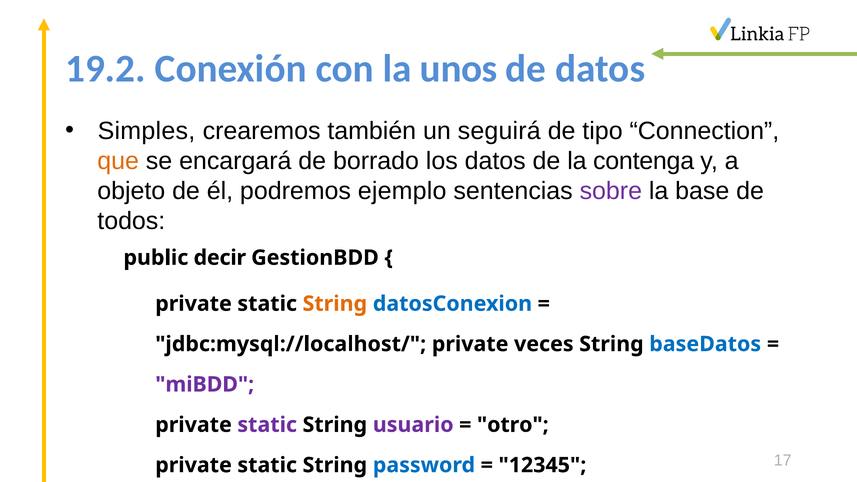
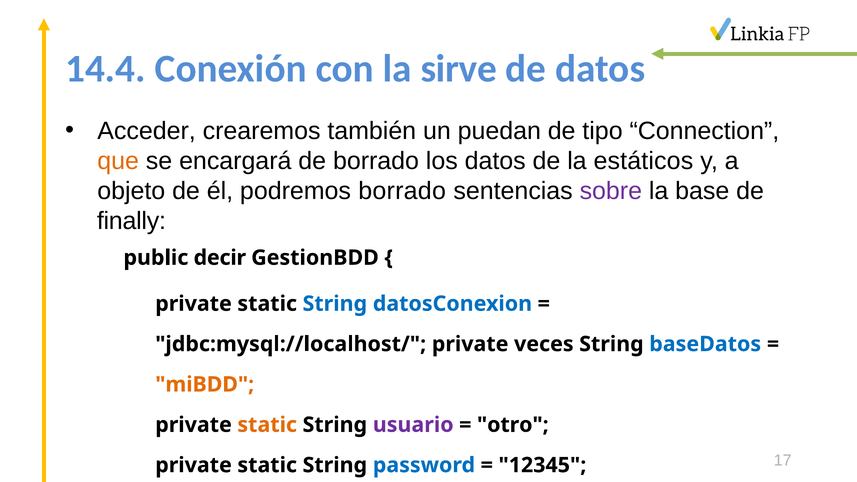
19.2: 19.2 -> 14.4 (106, 69)
unos: unos -> sirve (459, 69)
Simples: Simples -> Acceder (147, 131)
seguirá: seguirá -> puedan (499, 131)
contenga: contenga -> estáticos (643, 161)
podremos ejemplo: ejemplo -> borrado (402, 191)
todos: todos -> finally (131, 221)
String colour: orange -> blue (335, 304)
miBDD colour: purple -> orange (205, 384)
static colour: purple -> orange (267, 425)
